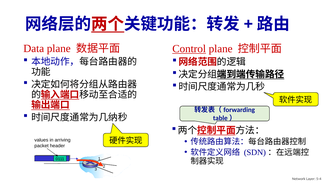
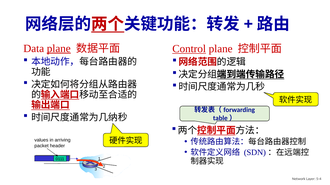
plane underline: none -> present (59, 49)
